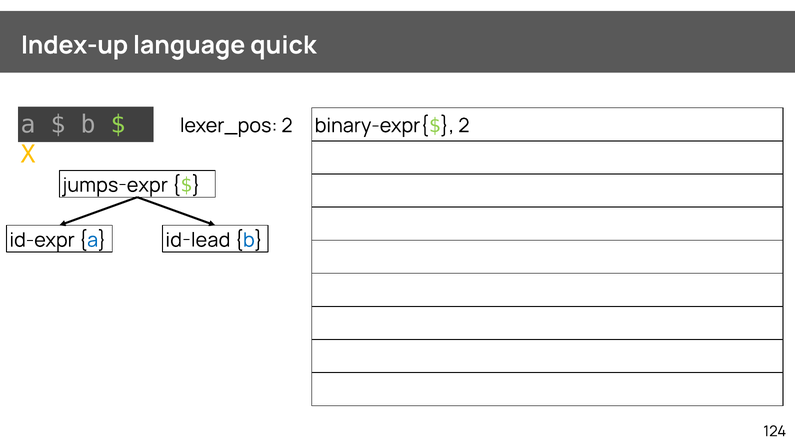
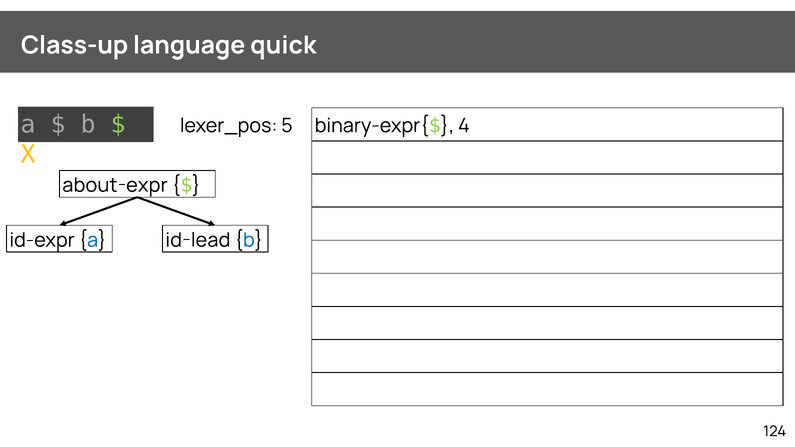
Index-up: Index-up -> Class-up (75, 45)
binary-expr{$ 2: 2 -> 4 (464, 126)
lexer_pos 2: 2 -> 5 (287, 126)
jumps-expr: jumps-expr -> about-expr (115, 185)
